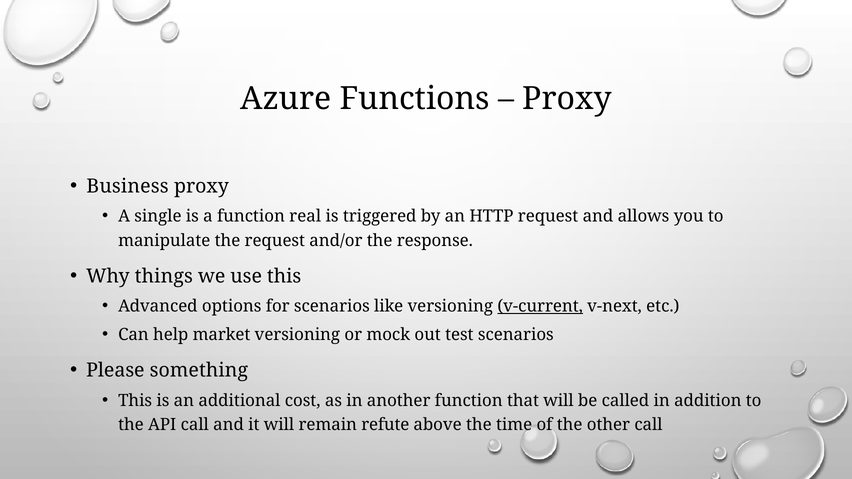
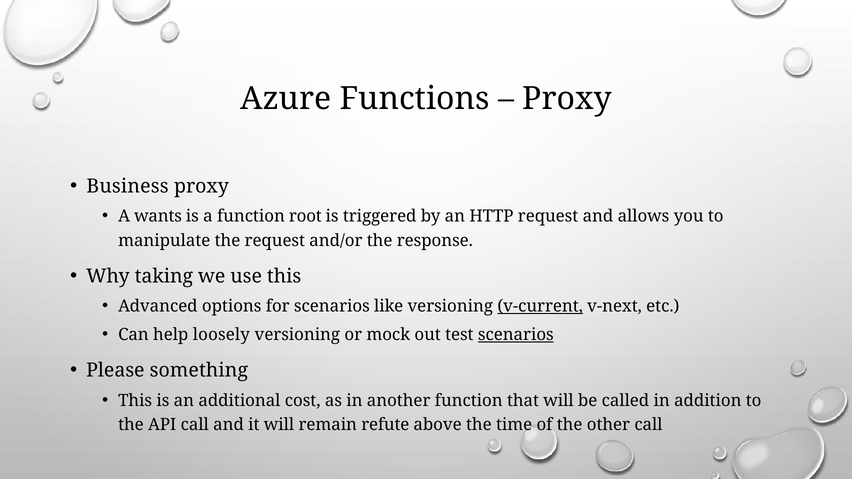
single: single -> wants (158, 216)
real: real -> root (305, 216)
things: things -> taking (164, 276)
market: market -> loosely (221, 335)
scenarios underline: none -> present (516, 335)
